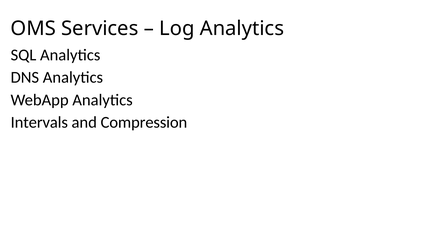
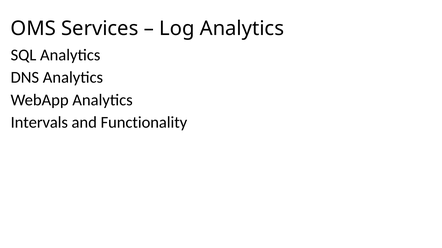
Compression: Compression -> Functionality (144, 123)
